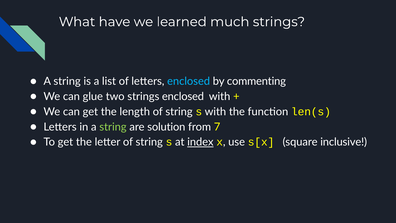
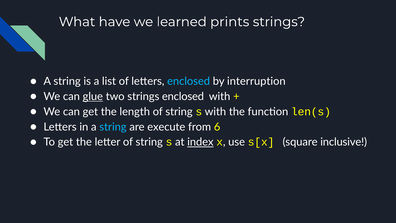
much: much -> prints (230, 22)
commenting: commenting -> interruption (256, 81)
glue underline: none -> present (93, 96)
string colour: light green -> light blue (113, 127)
solution: solution -> execute (166, 127)
7: 7 -> 6 (217, 127)
